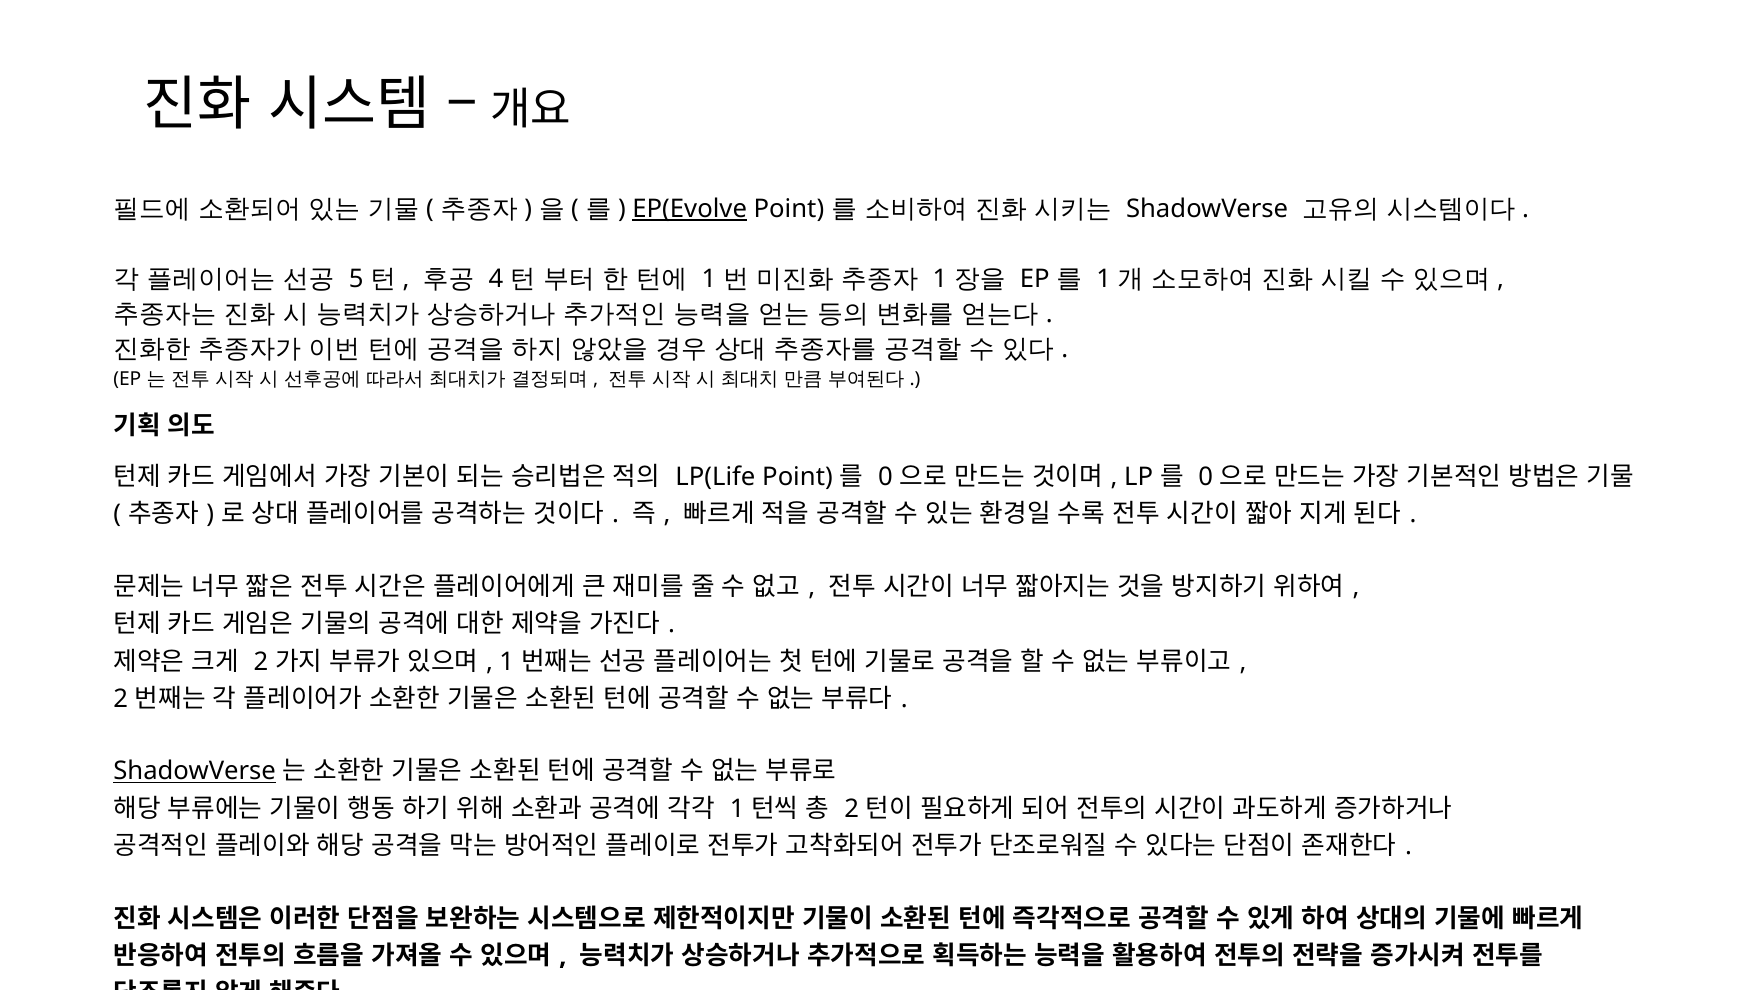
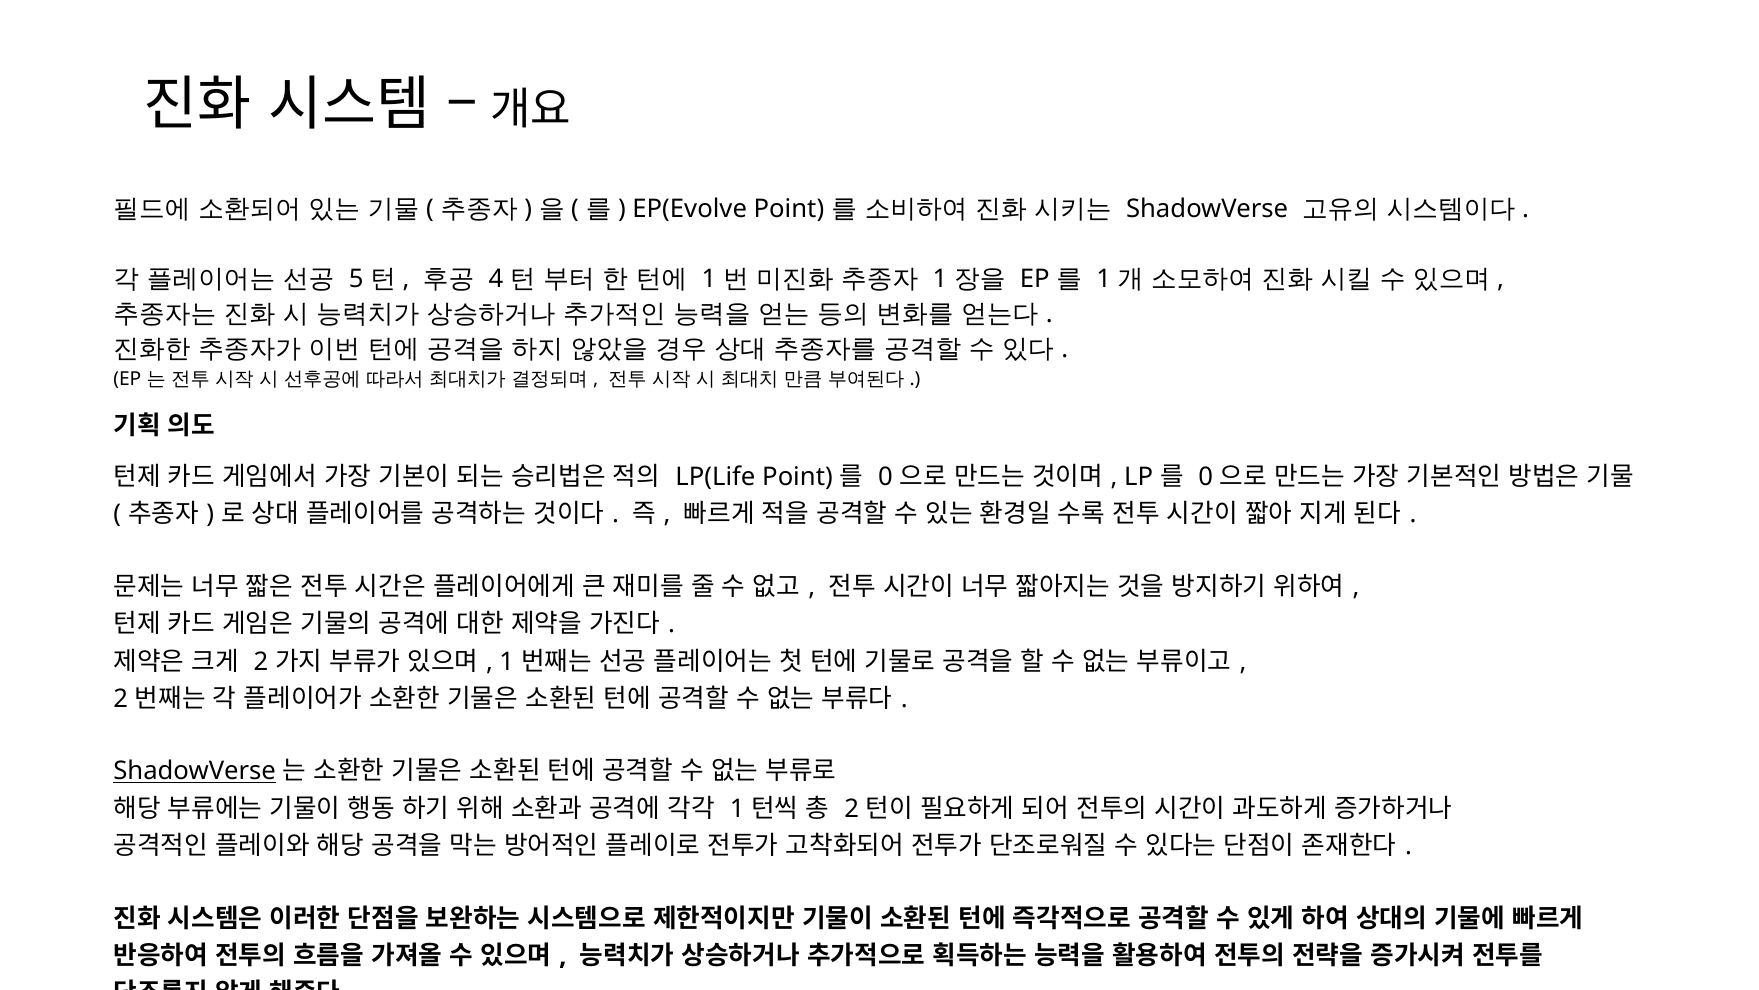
EP(Evolve underline: present -> none (690, 209)
